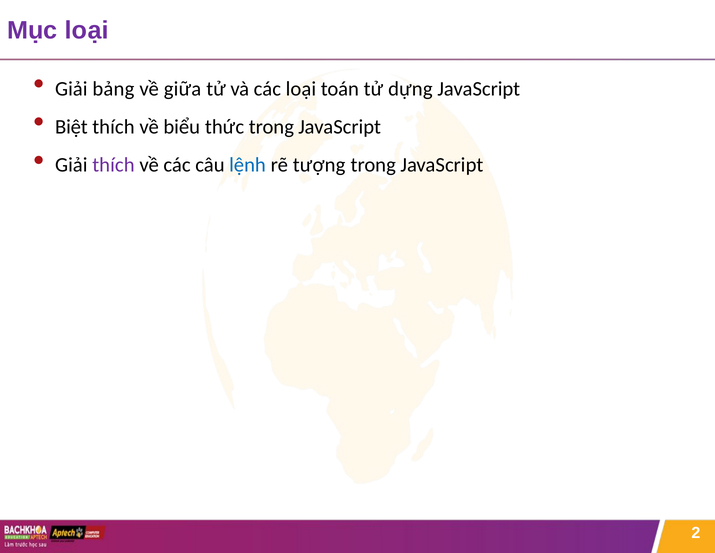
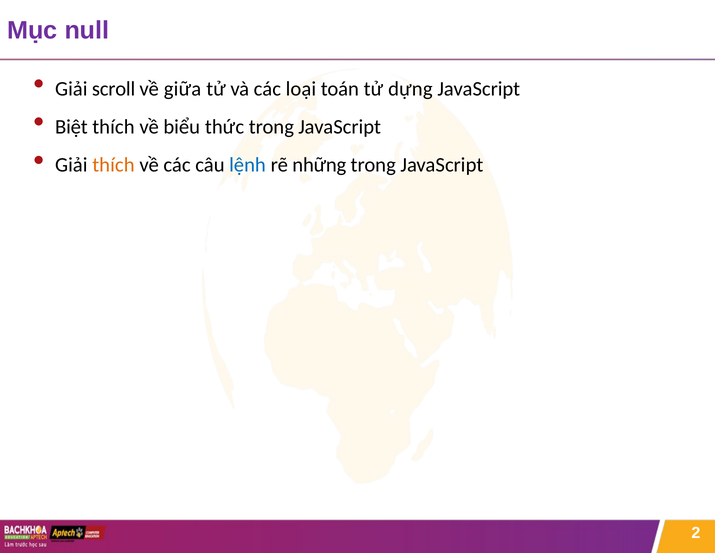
Mục loại: loại -> null (87, 30)
bảng: bảng -> scroll (114, 89)
thích colour: purple -> orange (113, 165)
tượng: tượng -> những (319, 165)
